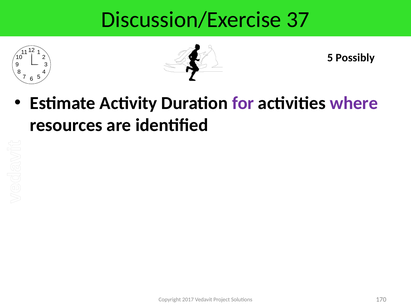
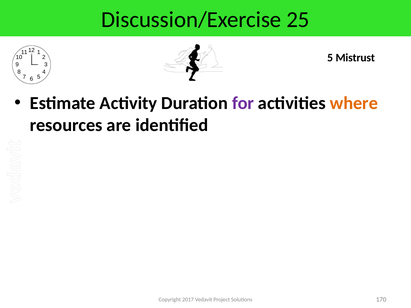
37: 37 -> 25 (298, 20)
Possibly: Possibly -> Mistrust (355, 58)
where colour: purple -> orange (354, 103)
